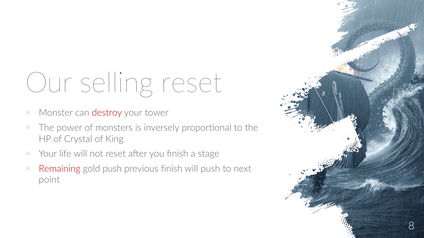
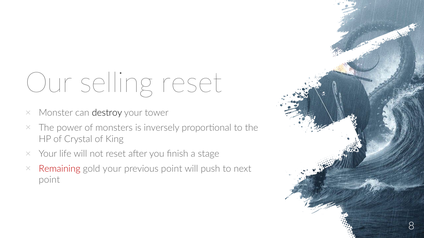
destroy colour: red -> black (107, 113)
gold push: push -> your (112, 169)
previous finish: finish -> point (172, 169)
